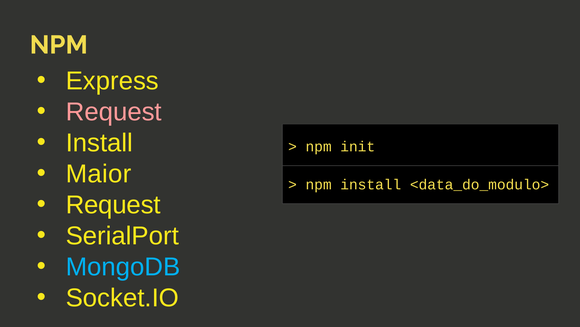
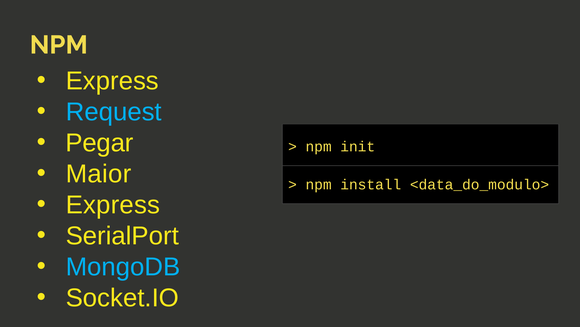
Request colour: pink -> light blue (114, 112)
Install: Install -> Pegar (100, 143)
Request: Request -> Express (113, 205)
